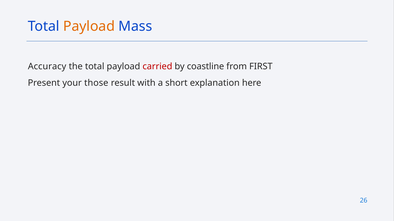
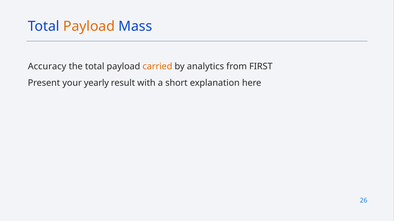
carried colour: red -> orange (157, 66)
coastline: coastline -> analytics (205, 66)
those: those -> yearly (96, 83)
